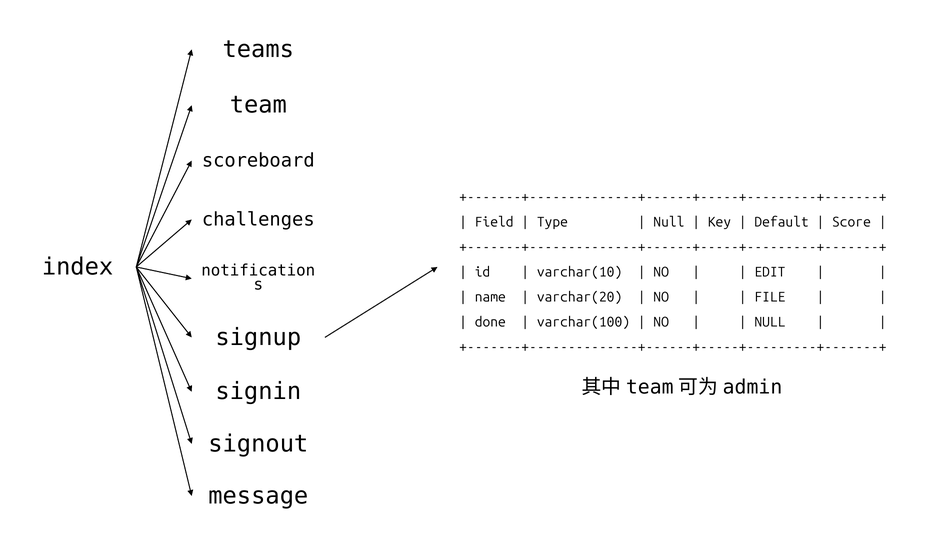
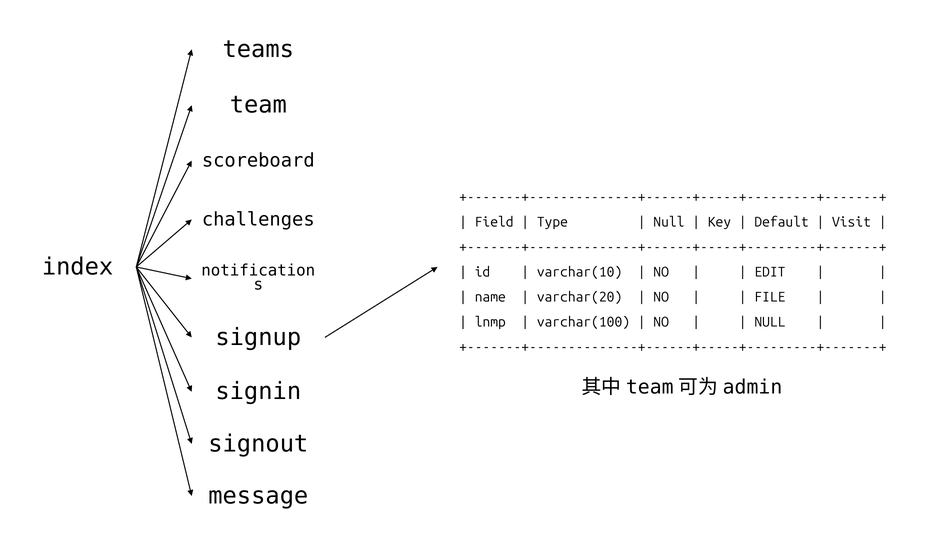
Score: Score -> Visit (851, 222)
done: done -> lnmp (490, 322)
